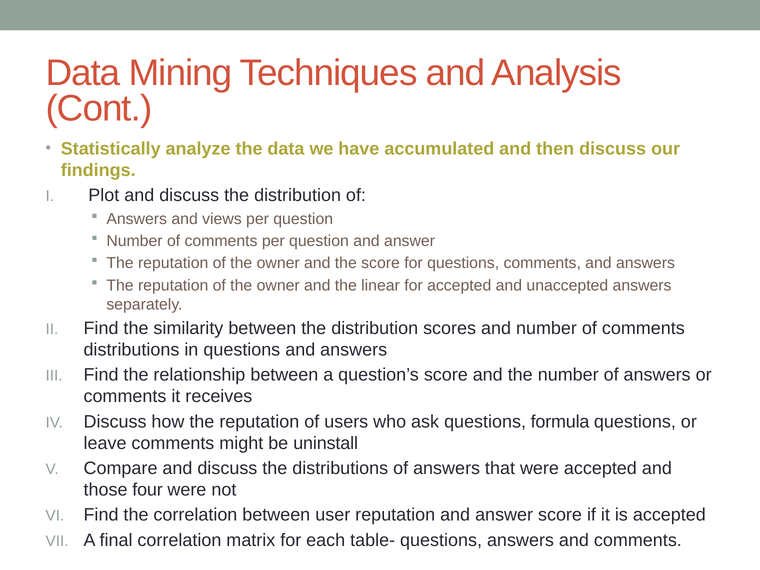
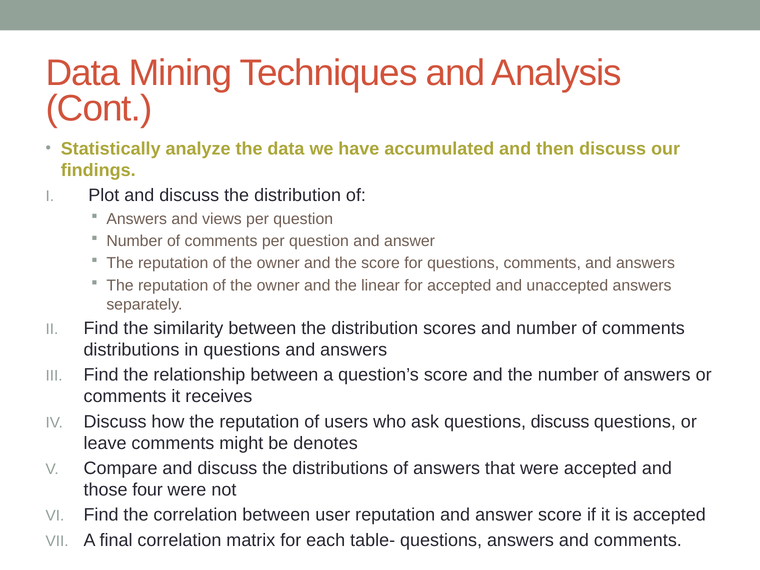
questions formula: formula -> discuss (560, 422)
uninstall: uninstall -> denotes (325, 443)
